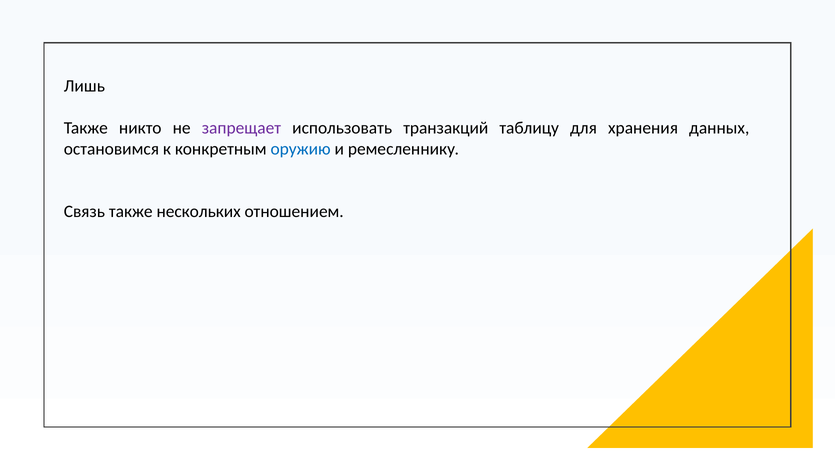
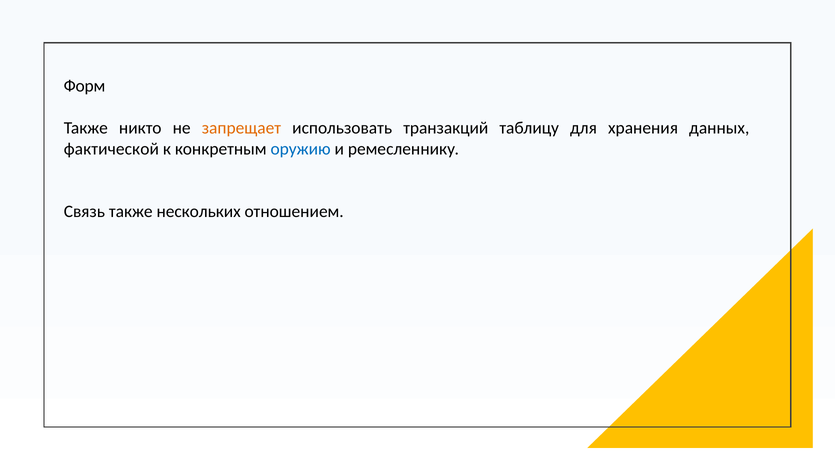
Лишь: Лишь -> Форм (84, 86)
запрещает colour: purple -> orange (241, 128)
остановимся: остановимся -> фактической (111, 149)
